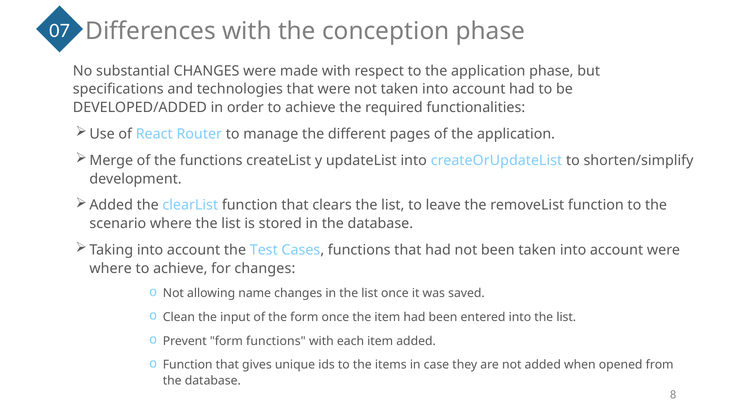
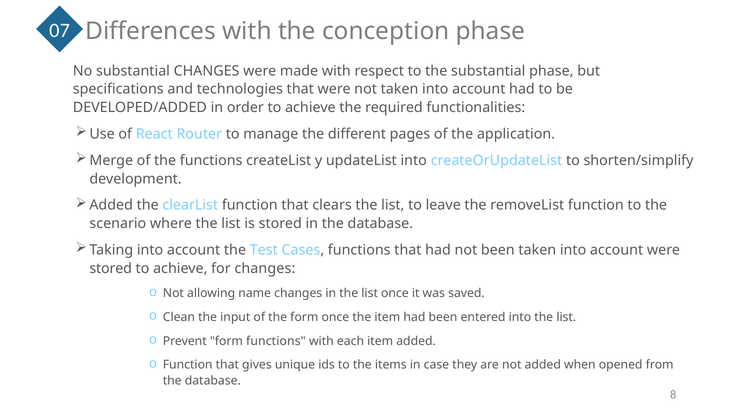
to the application: application -> substantial (488, 71)
where: where -> stored (111, 268)
